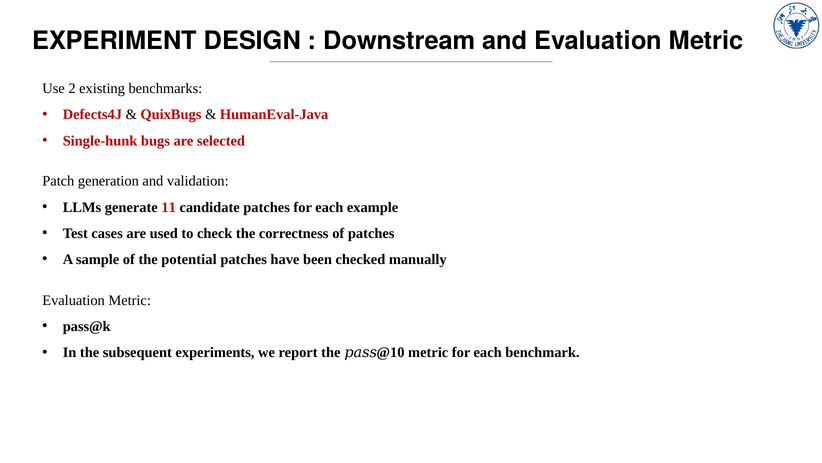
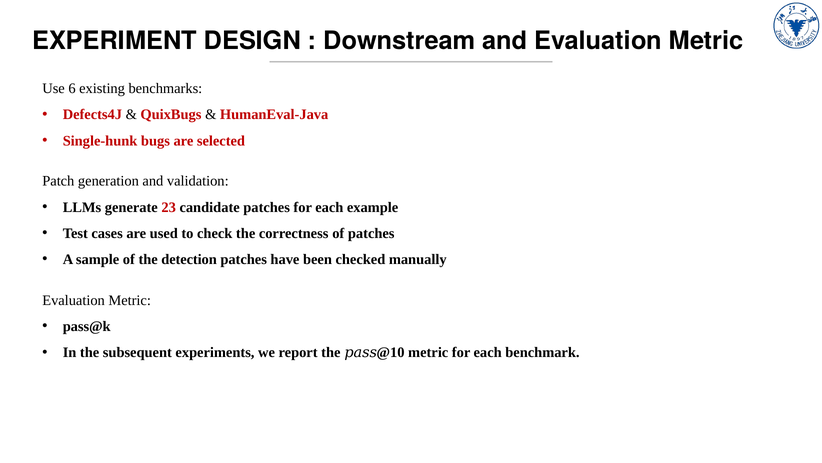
2: 2 -> 6 (72, 88)
11: 11 -> 23 (169, 207)
potential: potential -> detection (189, 259)
